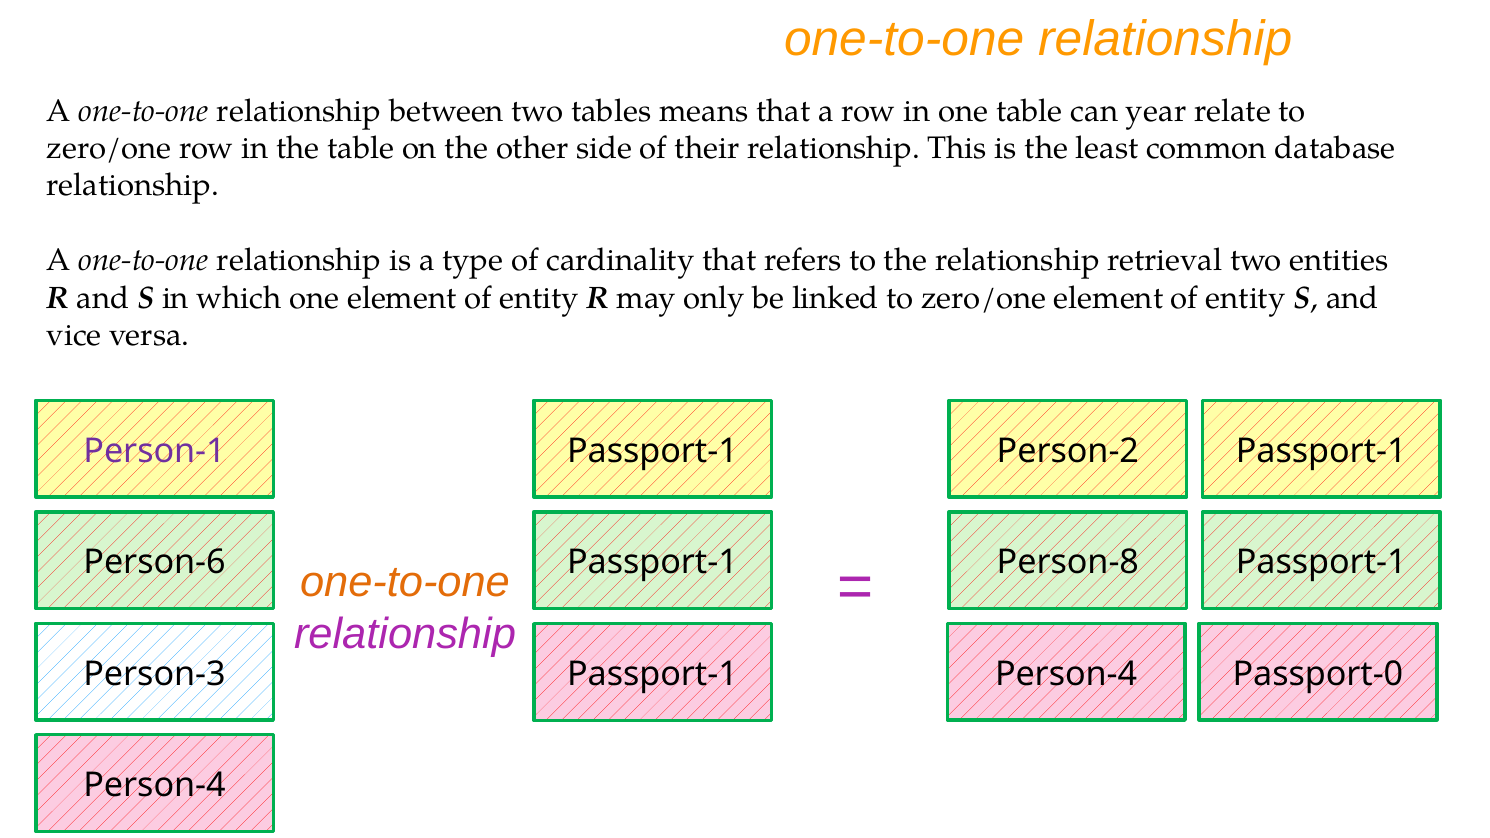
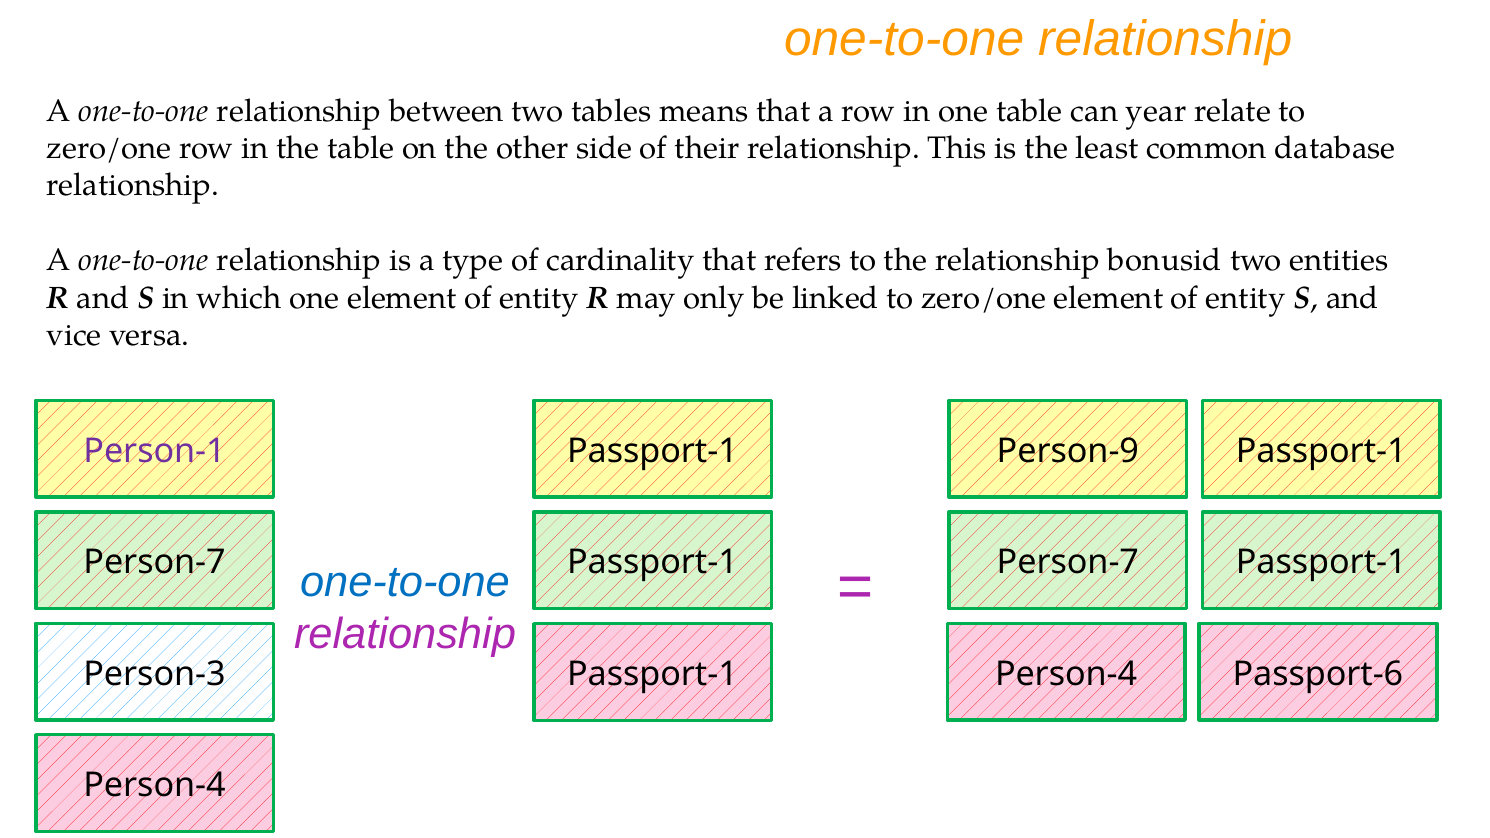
retrieval: retrieval -> bonusid (1165, 261)
Person-2: Person-2 -> Person-9 (1068, 451)
Person-6: Person-6 -> Person-7 (155, 563)
Person-8: Person-8 -> Person-7 (1068, 563)
one-to-one colour: orange -> blue (405, 582)
Passport-0: Passport-0 -> Passport-6 (1318, 674)
